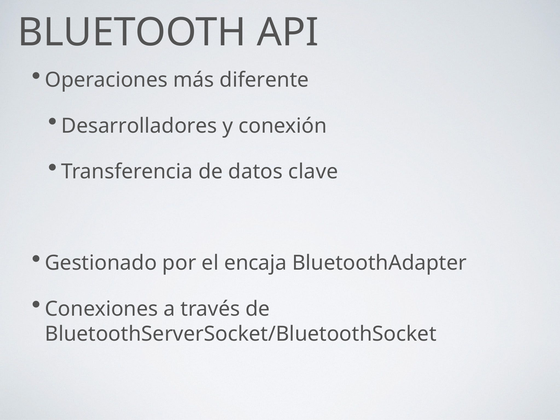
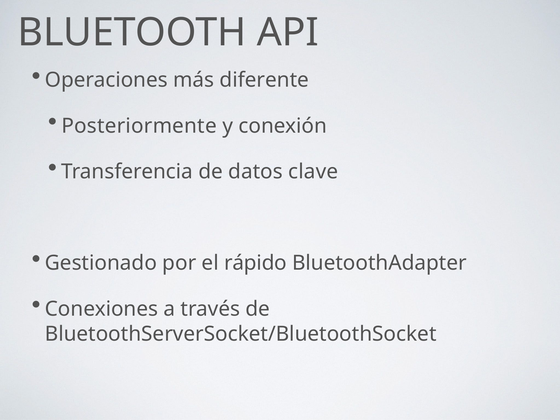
Desarrolladores: Desarrolladores -> Posteriormente (139, 126)
encaja: encaja -> rápido (255, 263)
